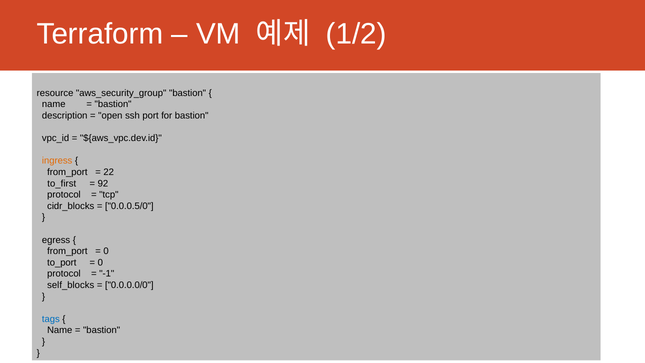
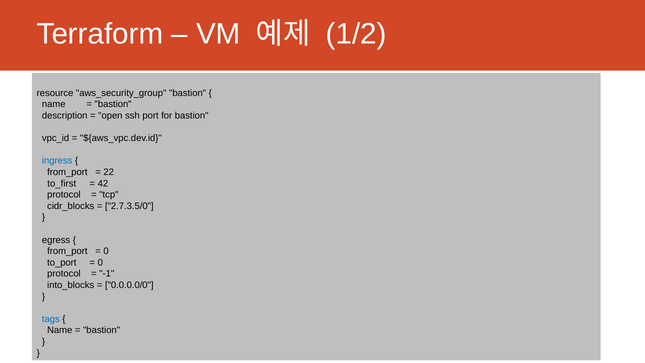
ingress colour: orange -> blue (57, 161)
92: 92 -> 42 (103, 183)
0.0.0.5/0: 0.0.0.5/0 -> 2.7.3.5/0 (129, 206)
self_blocks: self_blocks -> into_blocks (71, 285)
